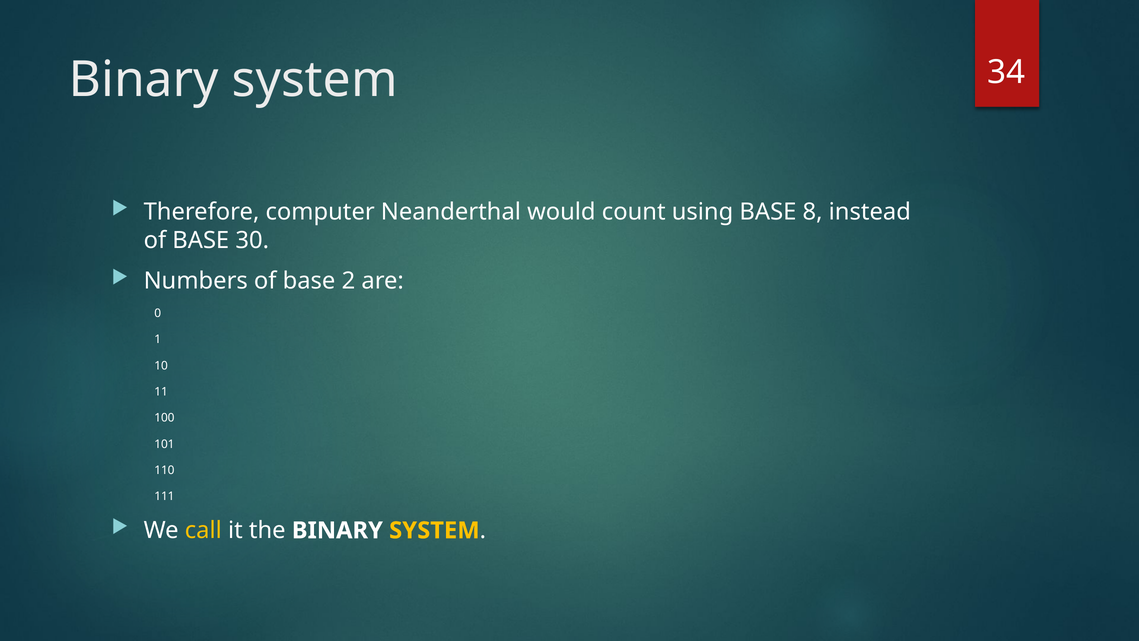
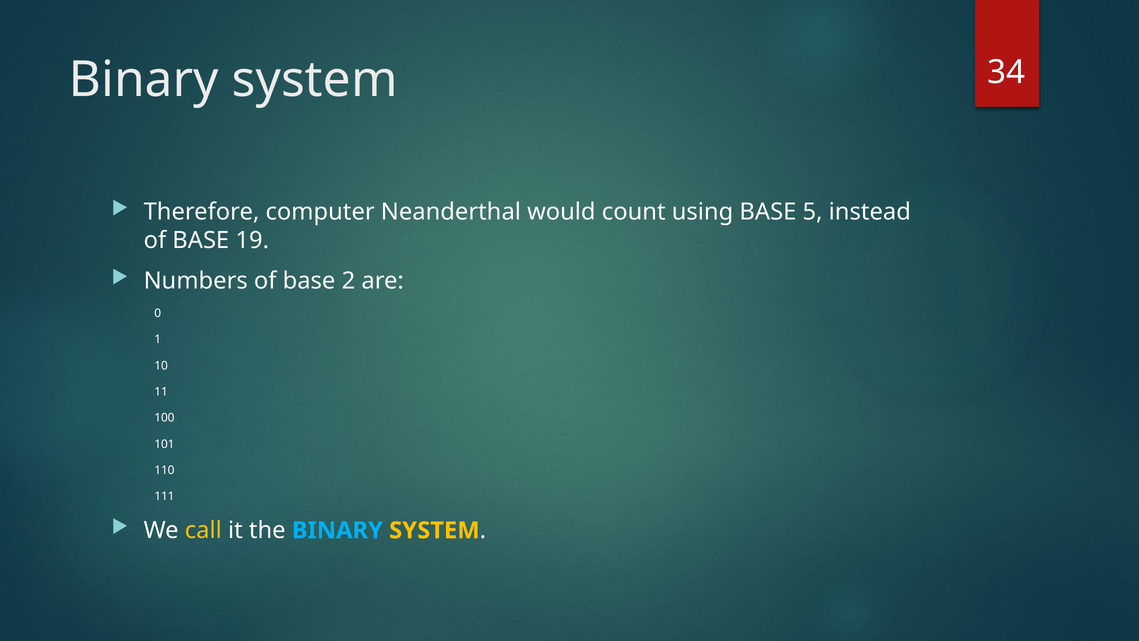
8: 8 -> 5 (813, 212)
30: 30 -> 19 (252, 240)
BINARY colour: white -> light blue (337, 530)
